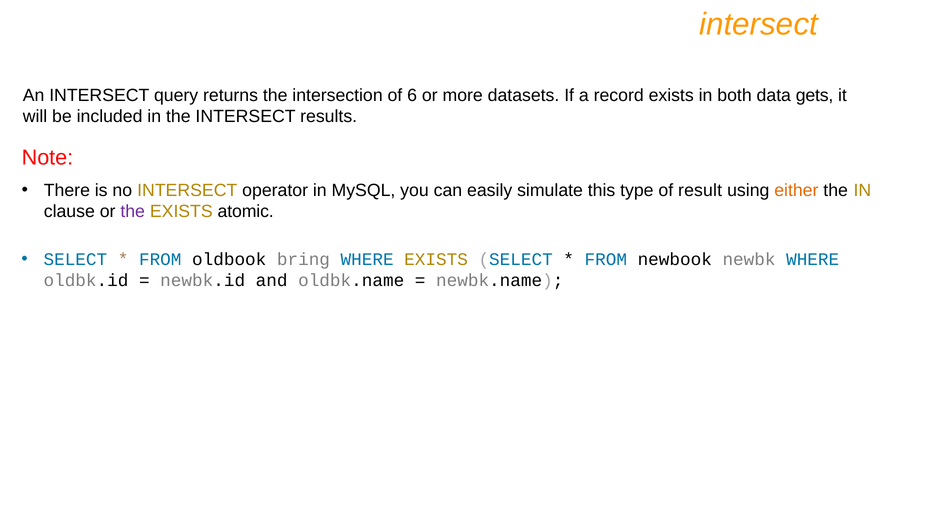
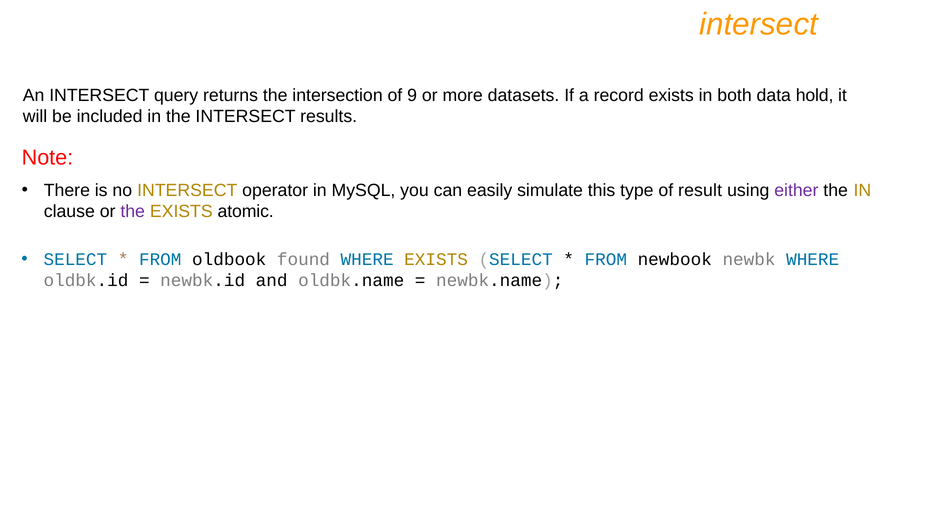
6: 6 -> 9 (412, 96)
gets: gets -> hold (815, 96)
either colour: orange -> purple (796, 190)
bring: bring -> found (303, 259)
